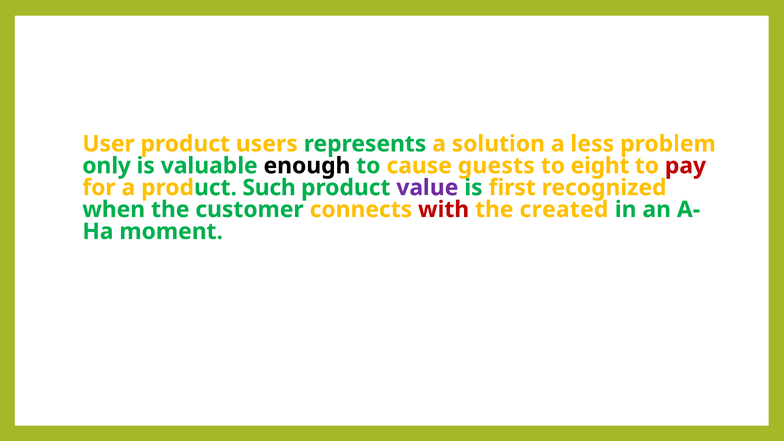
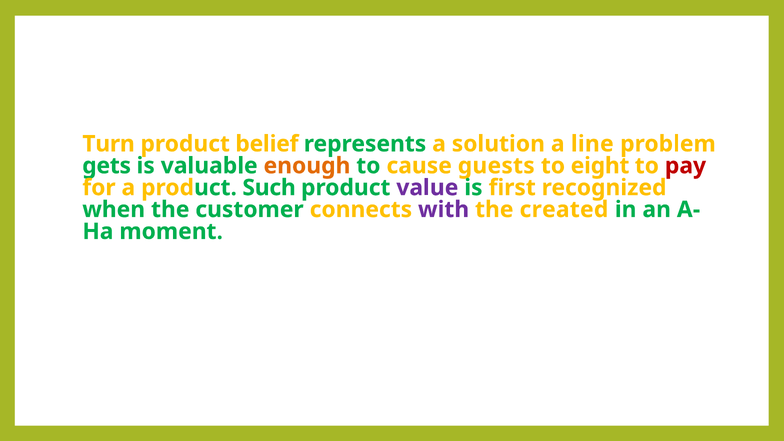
User: User -> Turn (109, 144)
users: users -> belief (267, 144)
less: less -> line (592, 144)
only: only -> gets (107, 166)
enough colour: black -> orange (307, 166)
with colour: red -> purple (444, 210)
